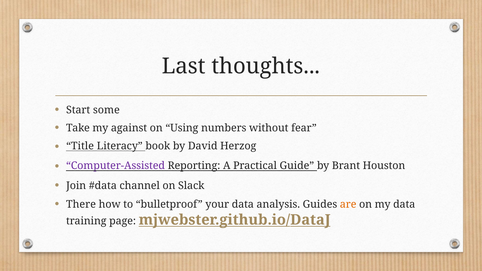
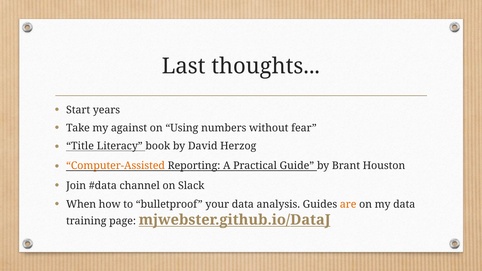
some: some -> years (106, 110)
Computer-Assisted colour: purple -> orange (116, 166)
There: There -> When (81, 205)
